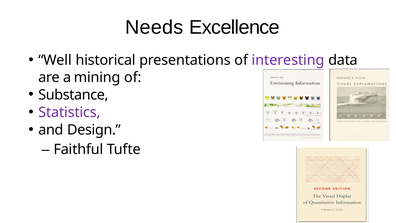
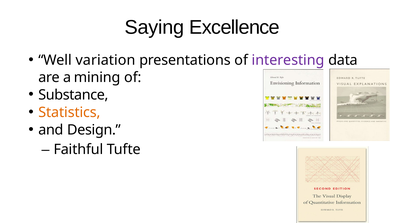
Needs: Needs -> Saying (154, 27)
historical: historical -> variation (106, 60)
Statistics colour: purple -> orange (69, 112)
